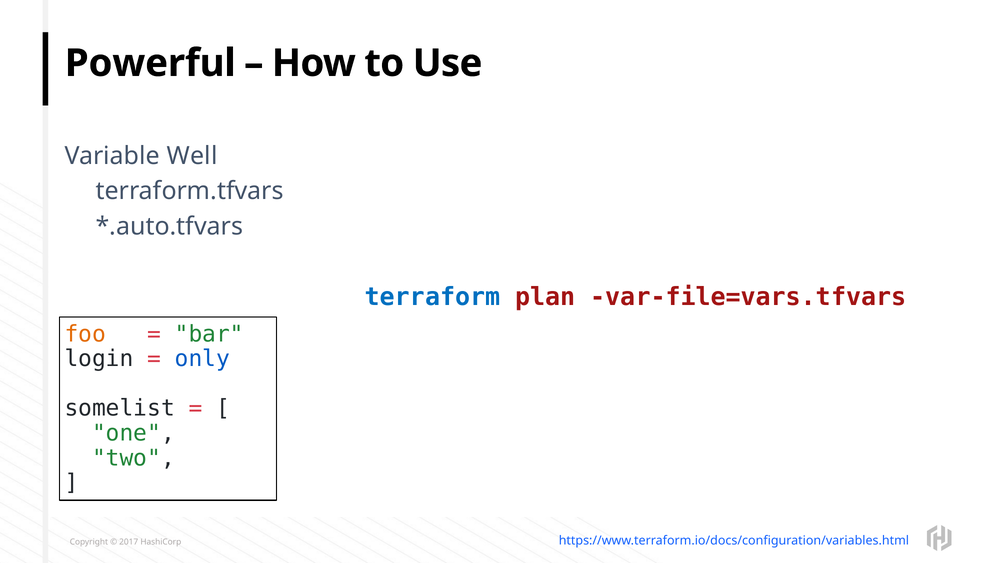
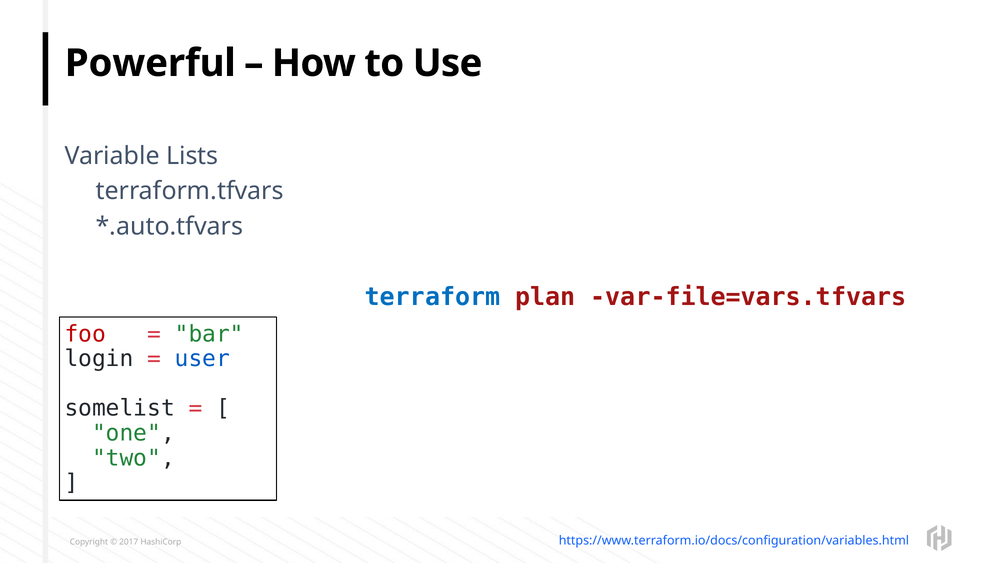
Well: Well -> Lists (192, 156)
foo colour: orange -> red (85, 334)
only: only -> user (202, 359)
